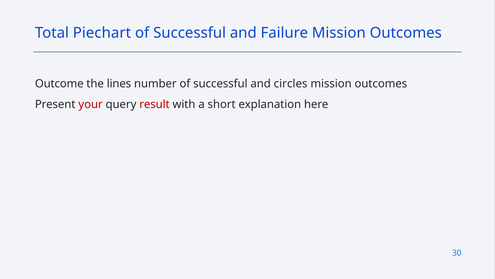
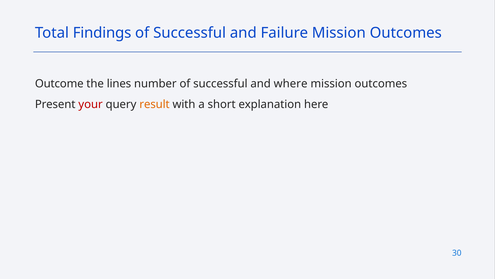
Piechart: Piechart -> Findings (102, 33)
circles: circles -> where (291, 84)
result colour: red -> orange (155, 104)
